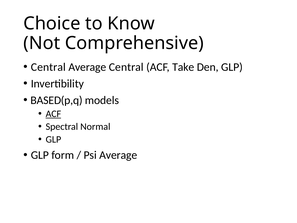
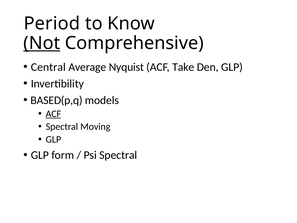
Choice: Choice -> Period (52, 23)
Not underline: none -> present (42, 43)
Average Central: Central -> Nyquist (126, 67)
Normal: Normal -> Moving (95, 126)
Psi Average: Average -> Spectral (118, 155)
